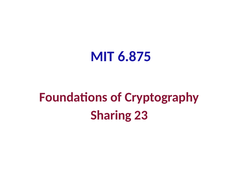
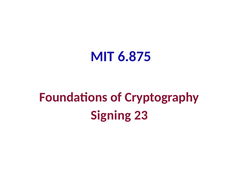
Sharing: Sharing -> Signing (111, 115)
